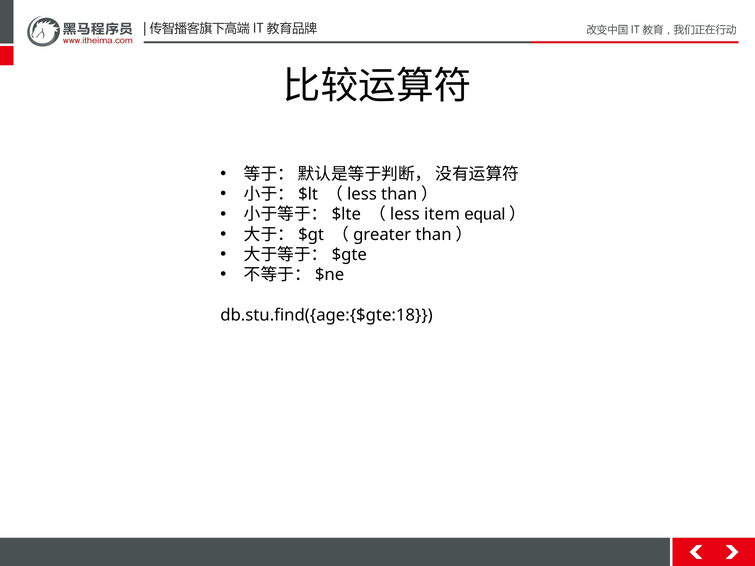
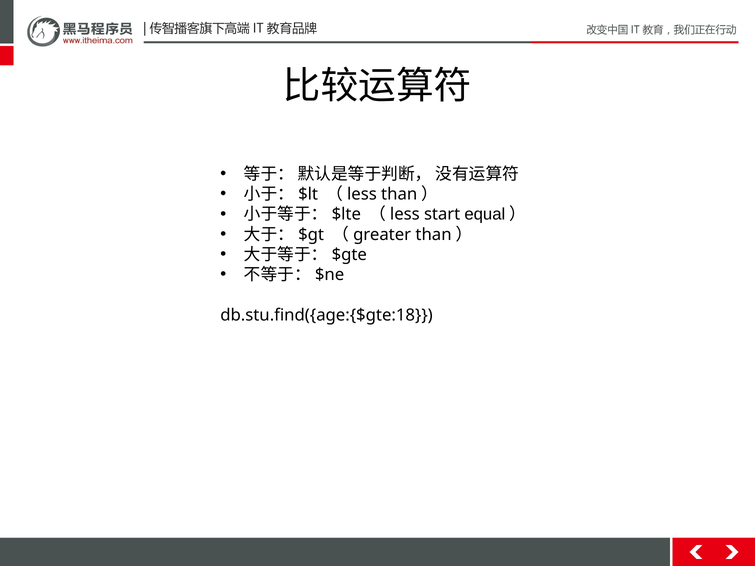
item: item -> start (442, 215)
